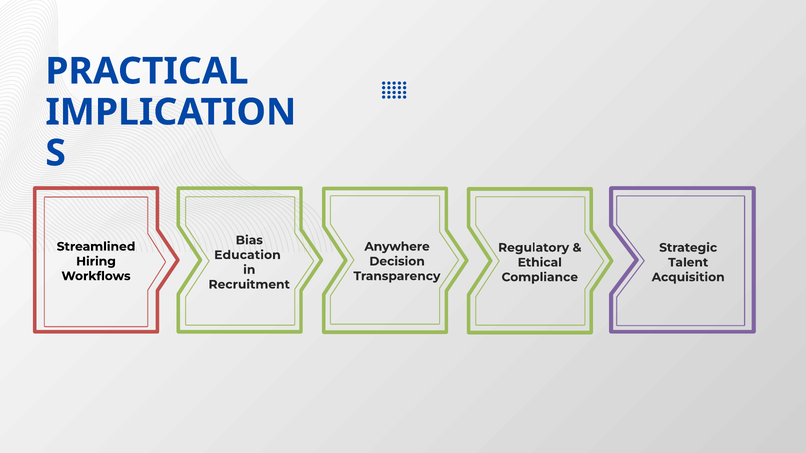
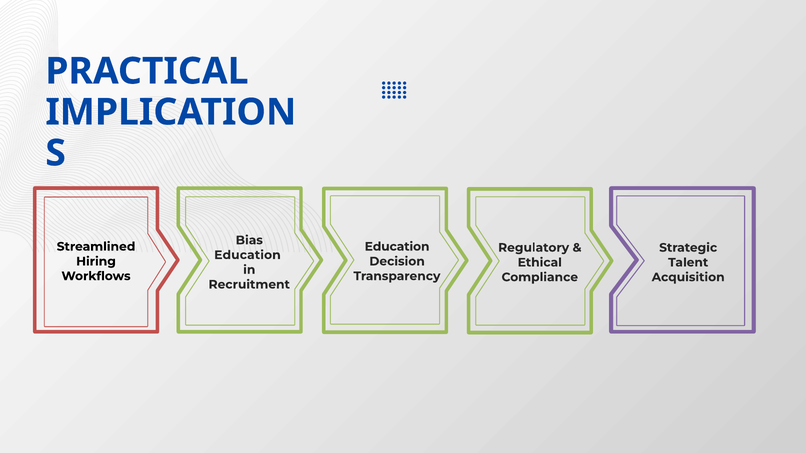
Anywhere: Anywhere -> Education (397, 247)
